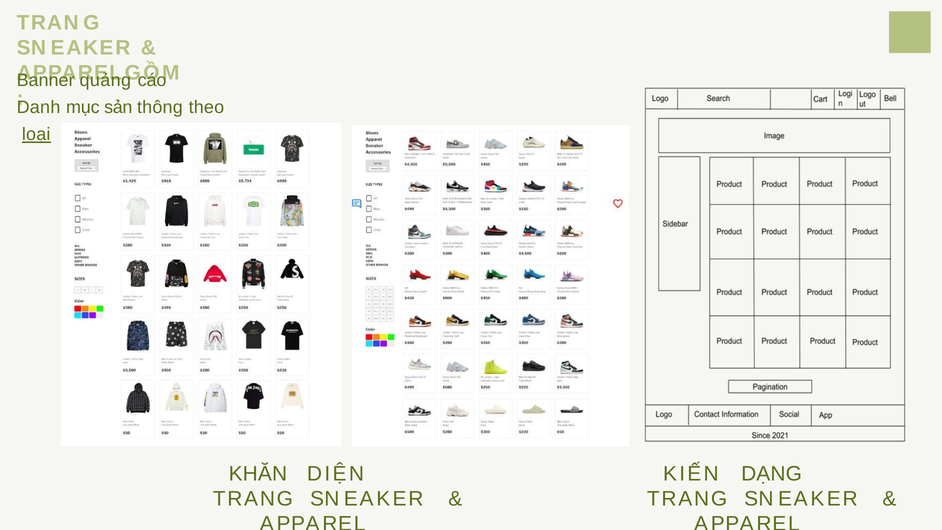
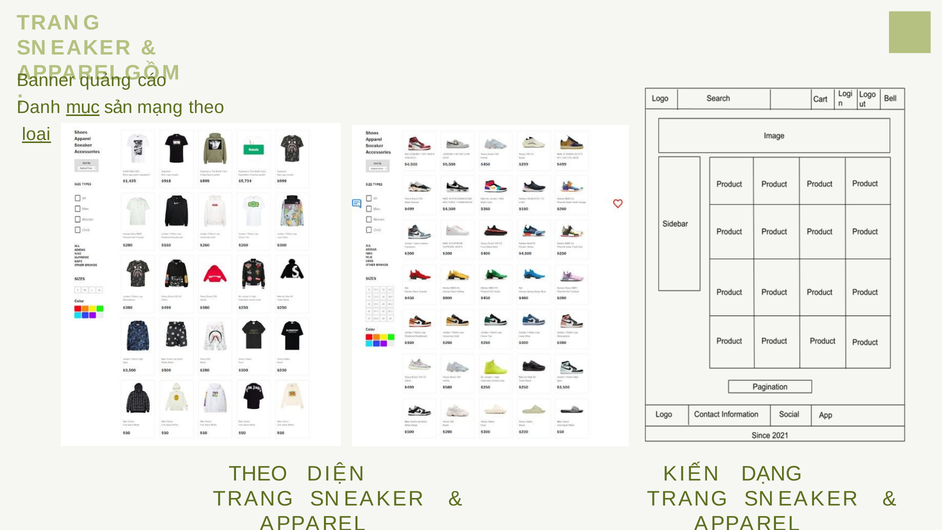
mục underline: none -> present (83, 108)
thông: thông -> mạng (160, 108)
KHĂN: KHĂN -> THEO (258, 474)
